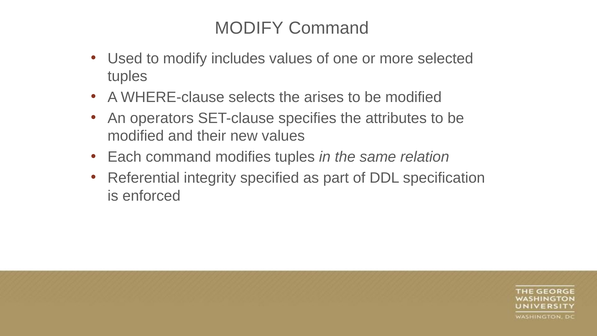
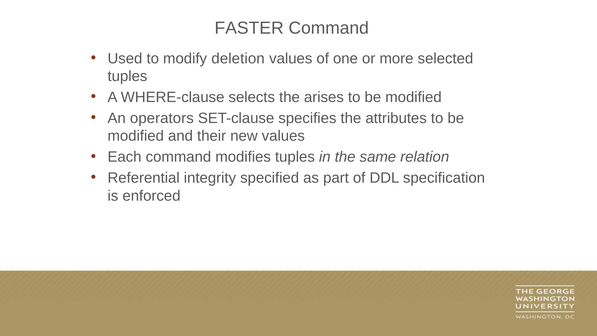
MODIFY: MODIFY -> FASTER (249, 28)
includes: includes -> deletion (238, 58)
